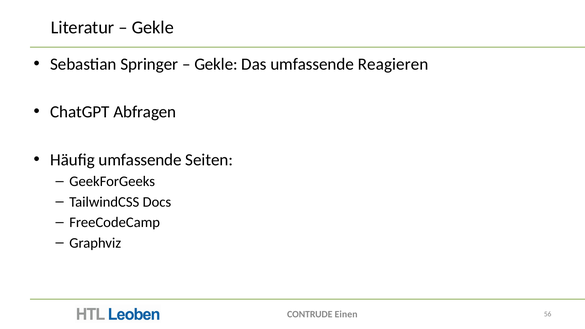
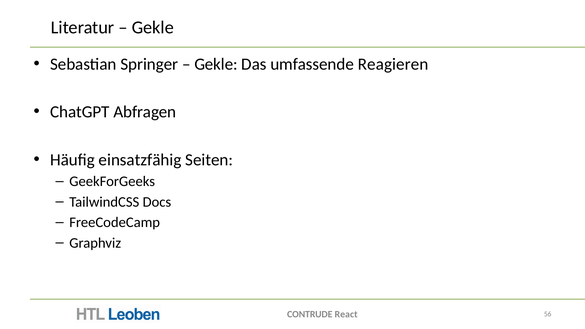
Häufig umfassende: umfassende -> einsatzfähig (140, 160)
Einen: Einen -> React (346, 314)
